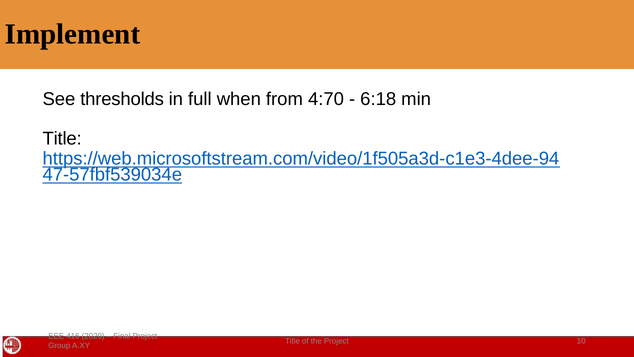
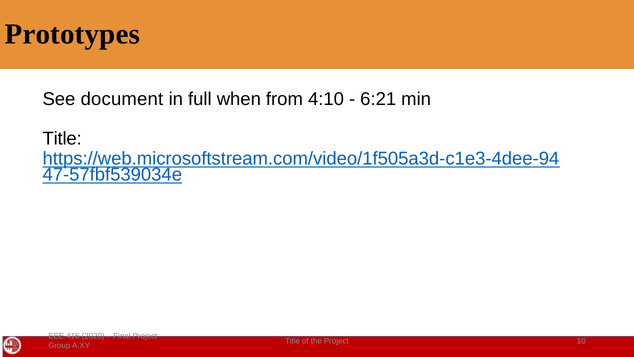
Implement: Implement -> Prototypes (72, 34)
thresholds: thresholds -> document (122, 99)
4:70: 4:70 -> 4:10 (326, 99)
6:18: 6:18 -> 6:21 (378, 99)
